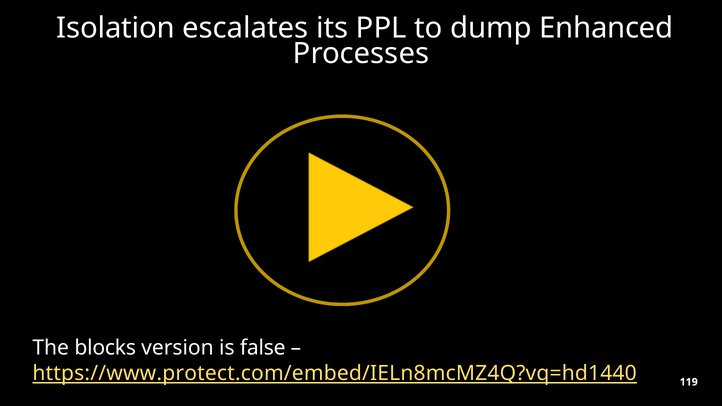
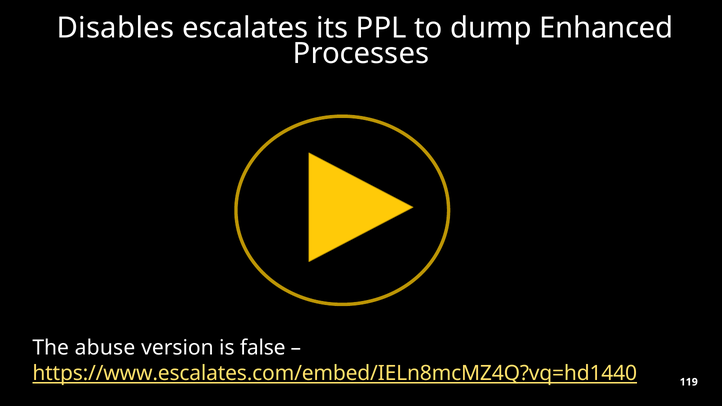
Isolation: Isolation -> Disables (115, 28)
blocks: blocks -> abuse (105, 348)
https://www.protect.com/embed/IELn8mcMZ4Q?vq=hd1440: https://www.protect.com/embed/IELn8mcMZ4Q?vq=hd1440 -> https://www.escalates.com/embed/IELn8mcMZ4Q?vq=hd1440 (335, 373)
